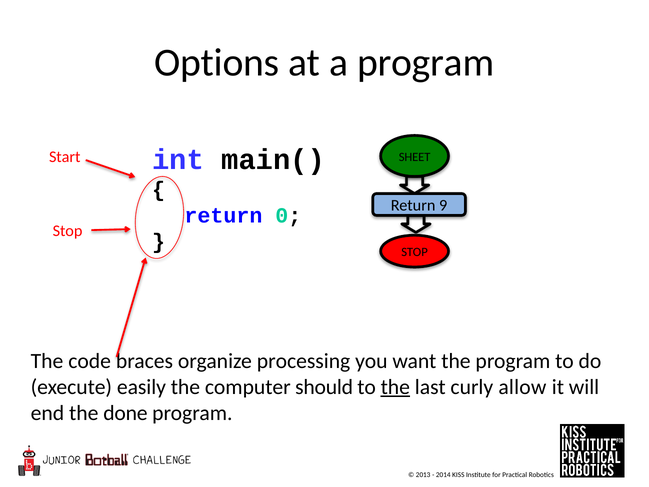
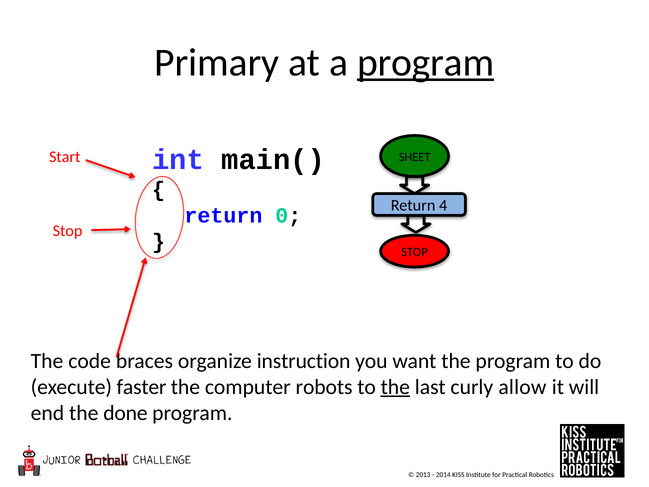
Options: Options -> Primary (217, 63)
program underline: none -> present (426, 63)
9: 9 -> 4 (443, 205)
processing: processing -> instruction (304, 361)
easily: easily -> faster (142, 387)
should: should -> robots (324, 387)
